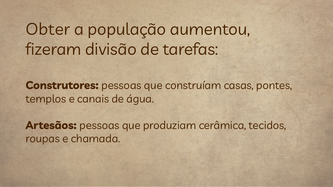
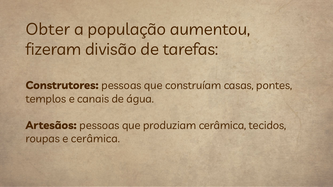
e chamada: chamada -> cerâmica (95, 139)
